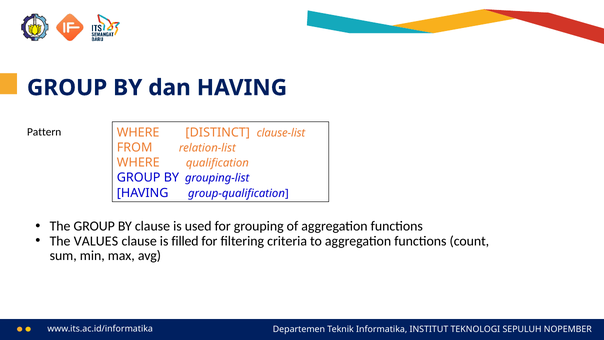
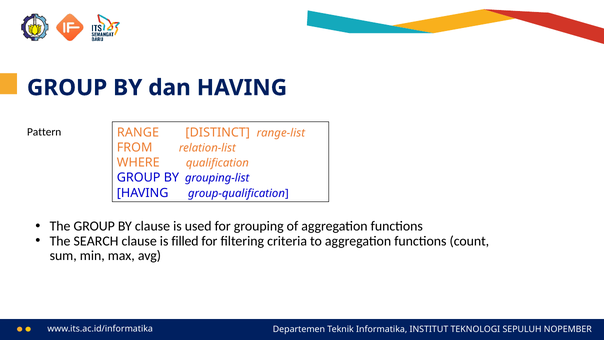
WHERE: WHERE -> RANGE (138, 132)
clause-list: clause-list -> range-list (281, 133)
VALUES: VALUES -> SEARCH (96, 241)
